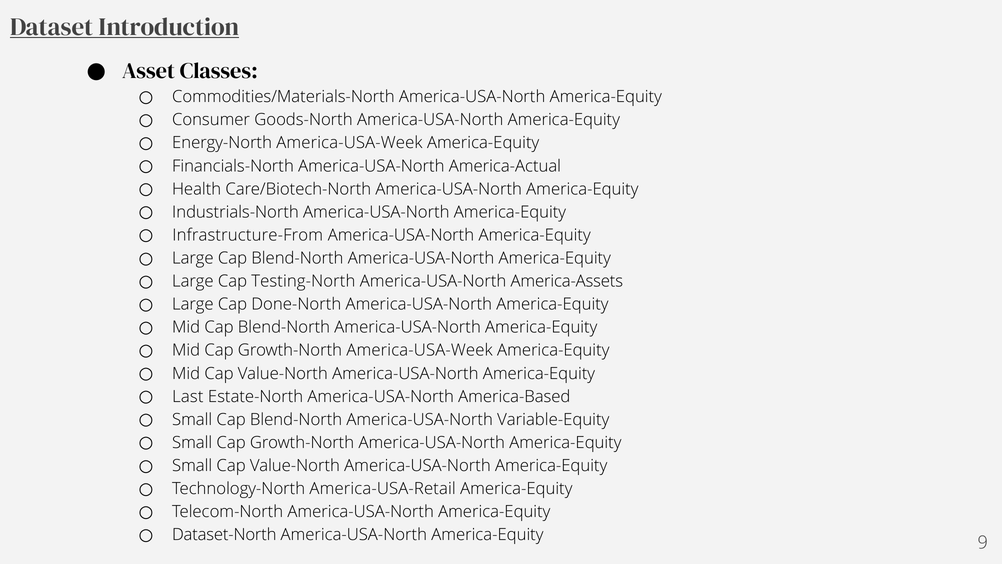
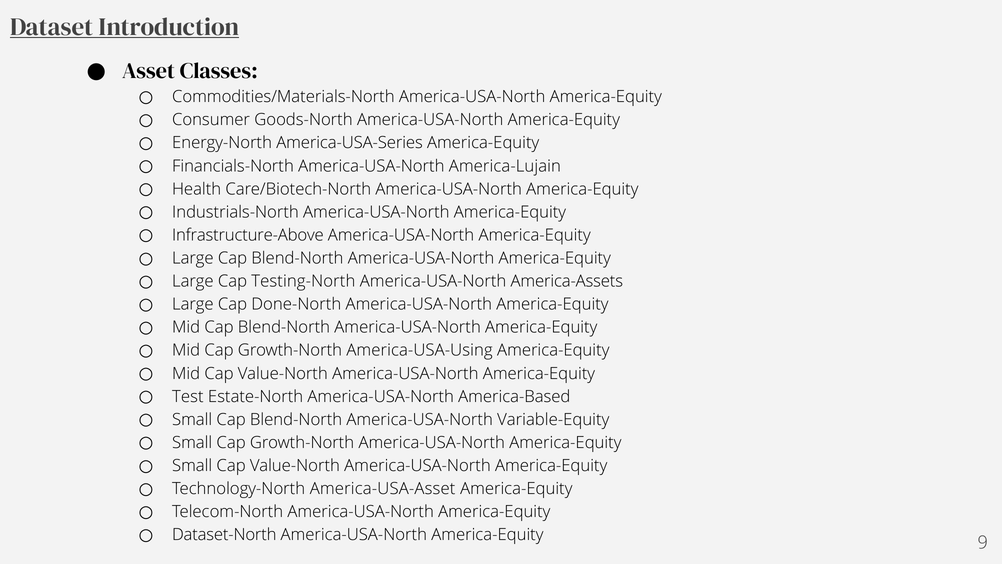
Energy-North America-USA-Week: America-USA-Week -> America-USA-Series (350, 143)
America-Actual: America-Actual -> America-Lujain (505, 166)
Infrastructure-From: Infrastructure-From -> Infrastructure-Above (248, 235)
Growth-North America-USA-Week: America-USA-Week -> America-USA-Using (420, 350)
Last: Last -> Test (188, 396)
America-USA-Retail: America-USA-Retail -> America-USA-Asset (383, 488)
